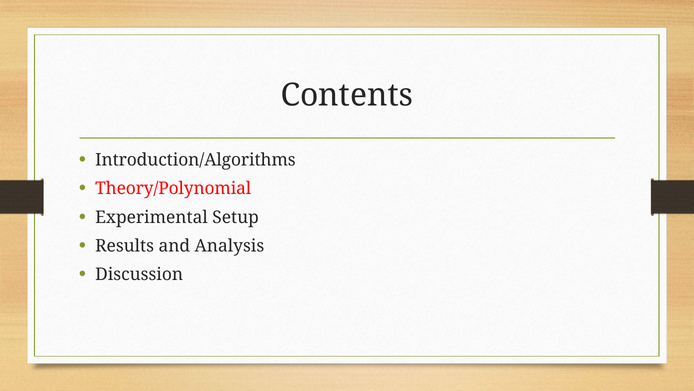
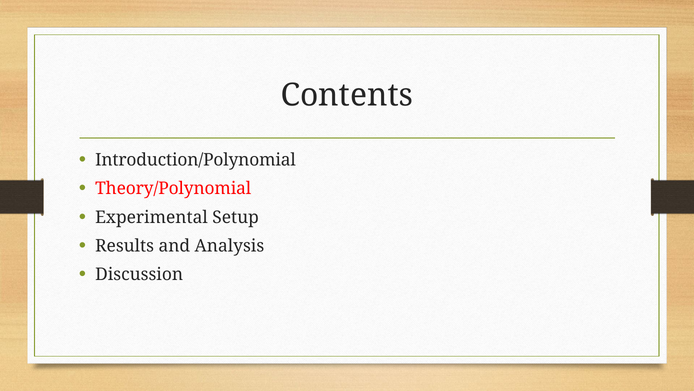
Introduction/Algorithms: Introduction/Algorithms -> Introduction/Polynomial (195, 160)
